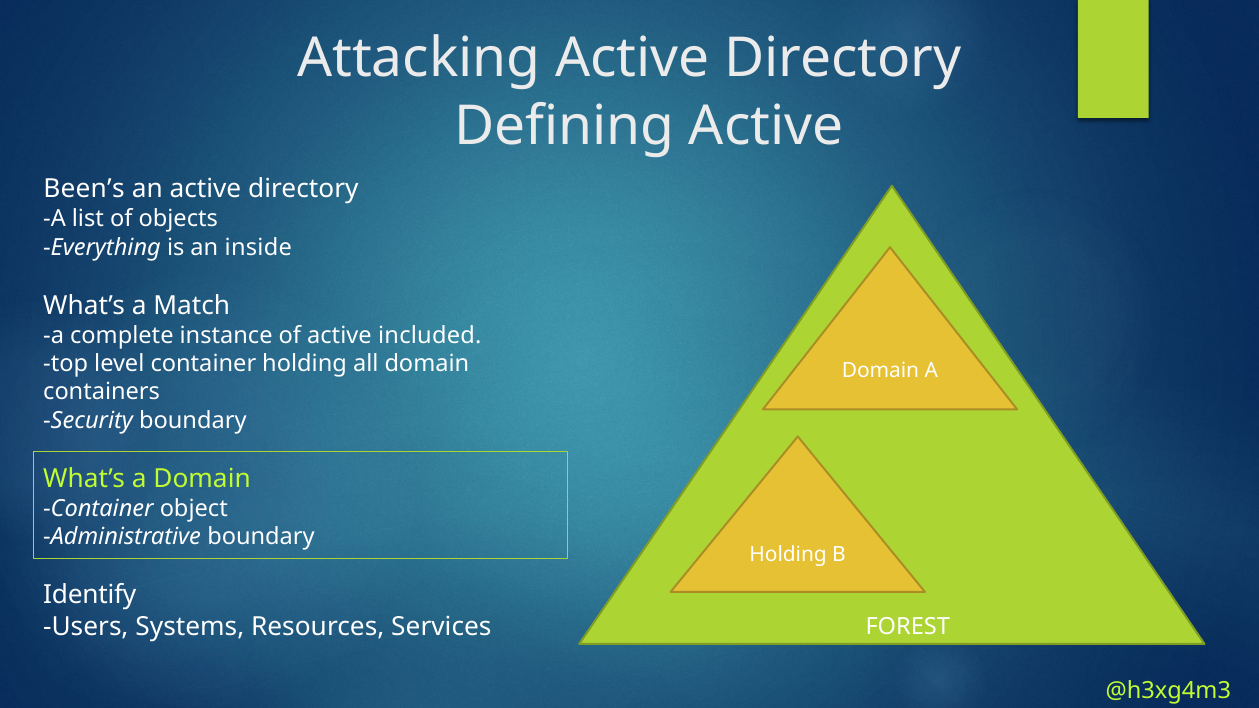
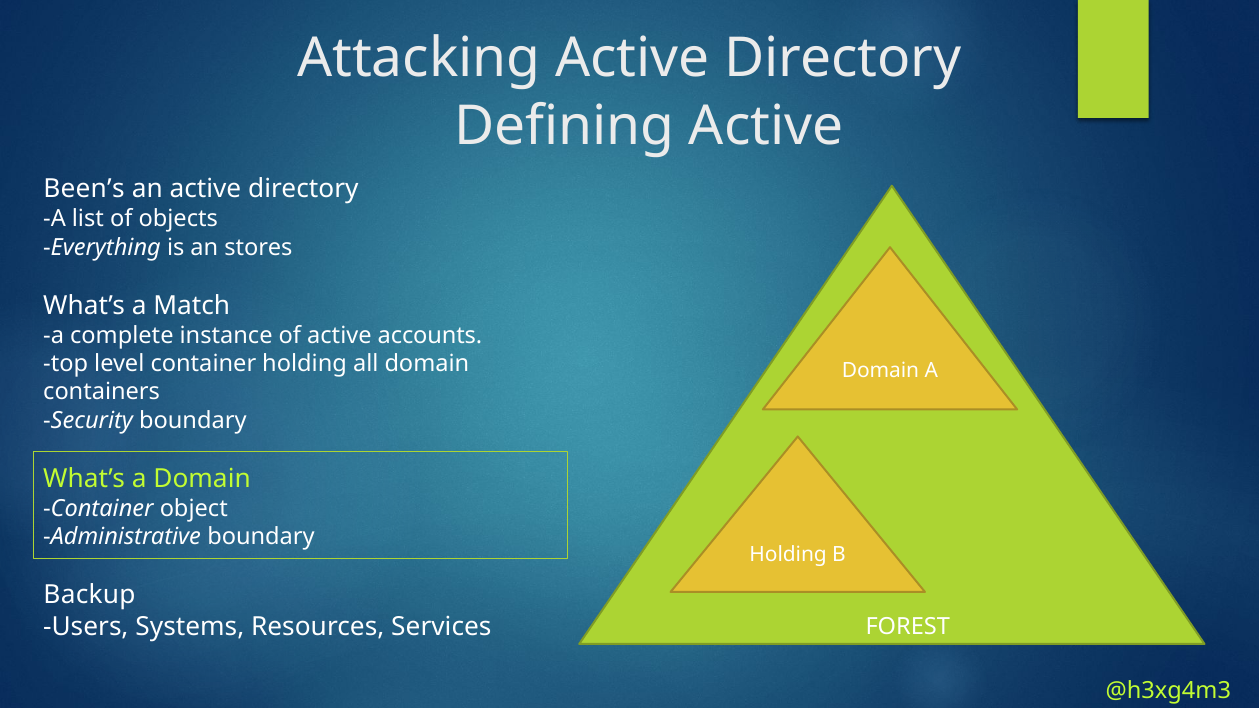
inside: inside -> stores (258, 247)
included: included -> accounts (430, 336)
Identify: Identify -> Backup (89, 595)
